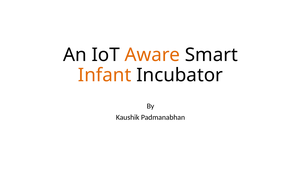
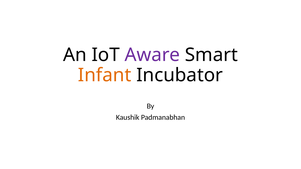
Aware colour: orange -> purple (152, 55)
